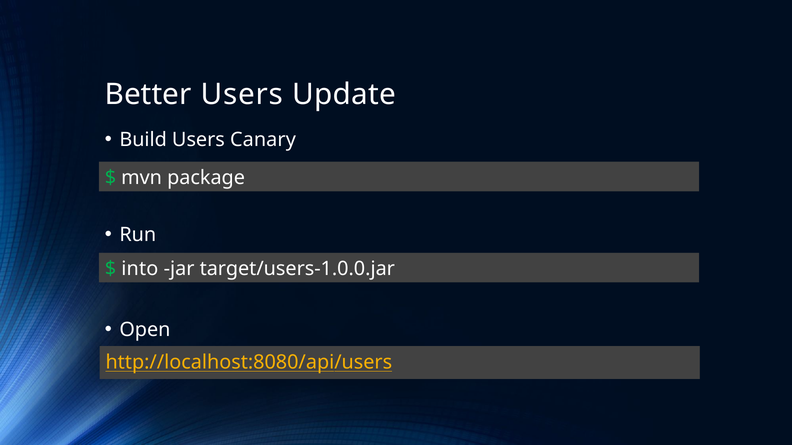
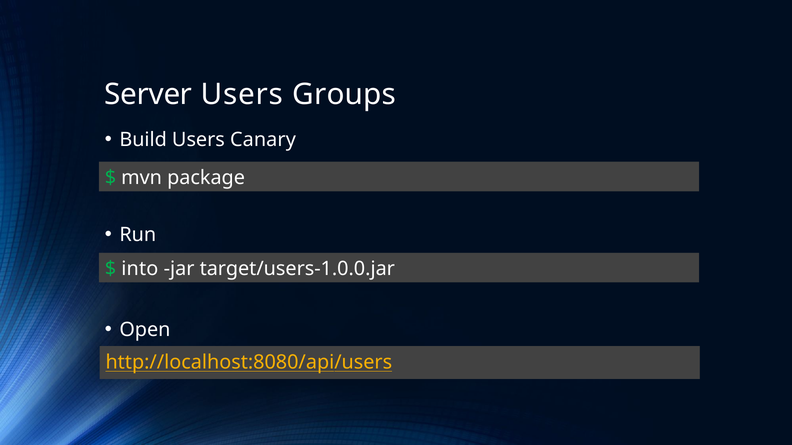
Better: Better -> Server (148, 95)
Update: Update -> Groups (344, 95)
